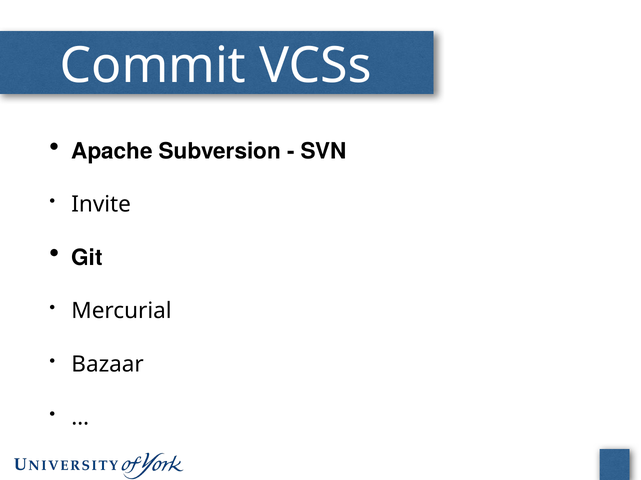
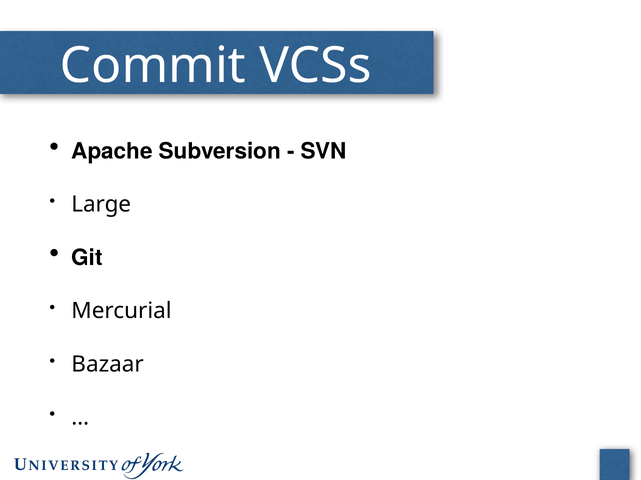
Invite: Invite -> Large (101, 205)
